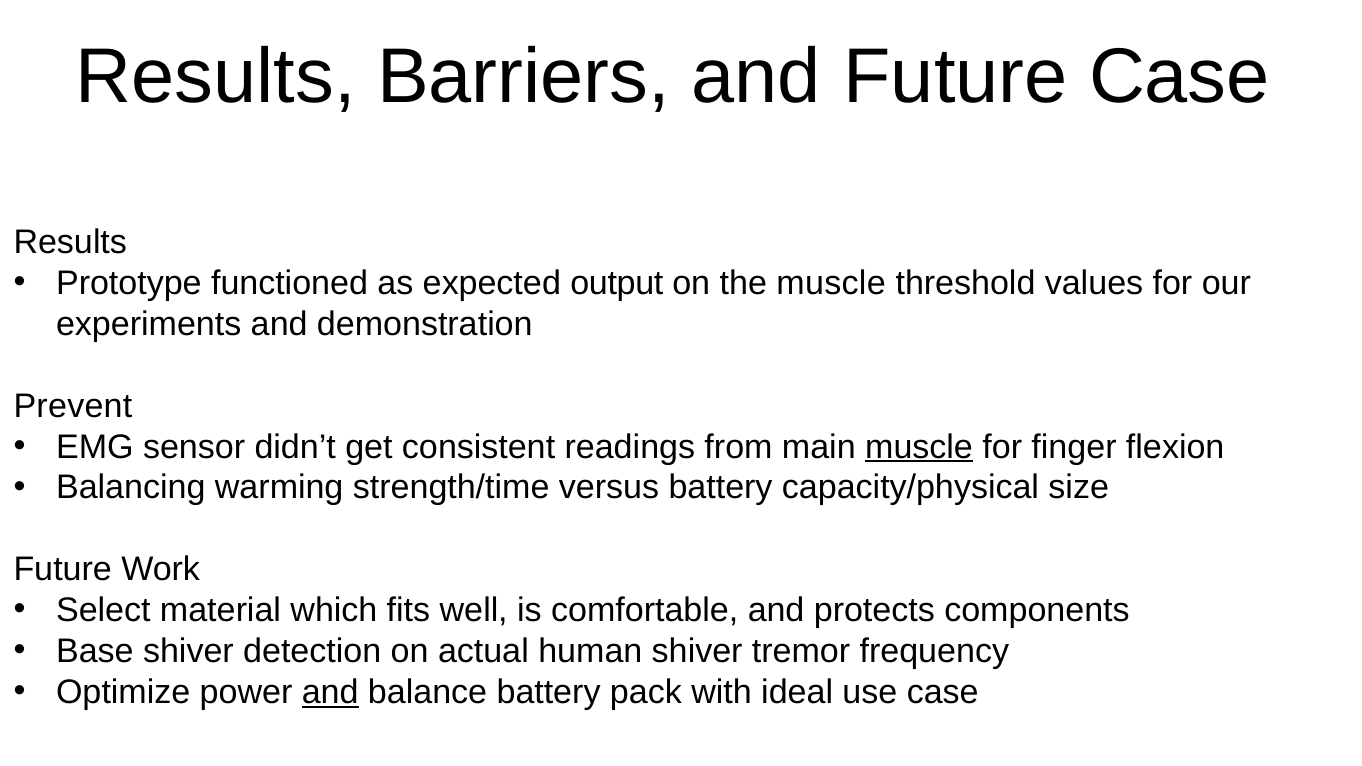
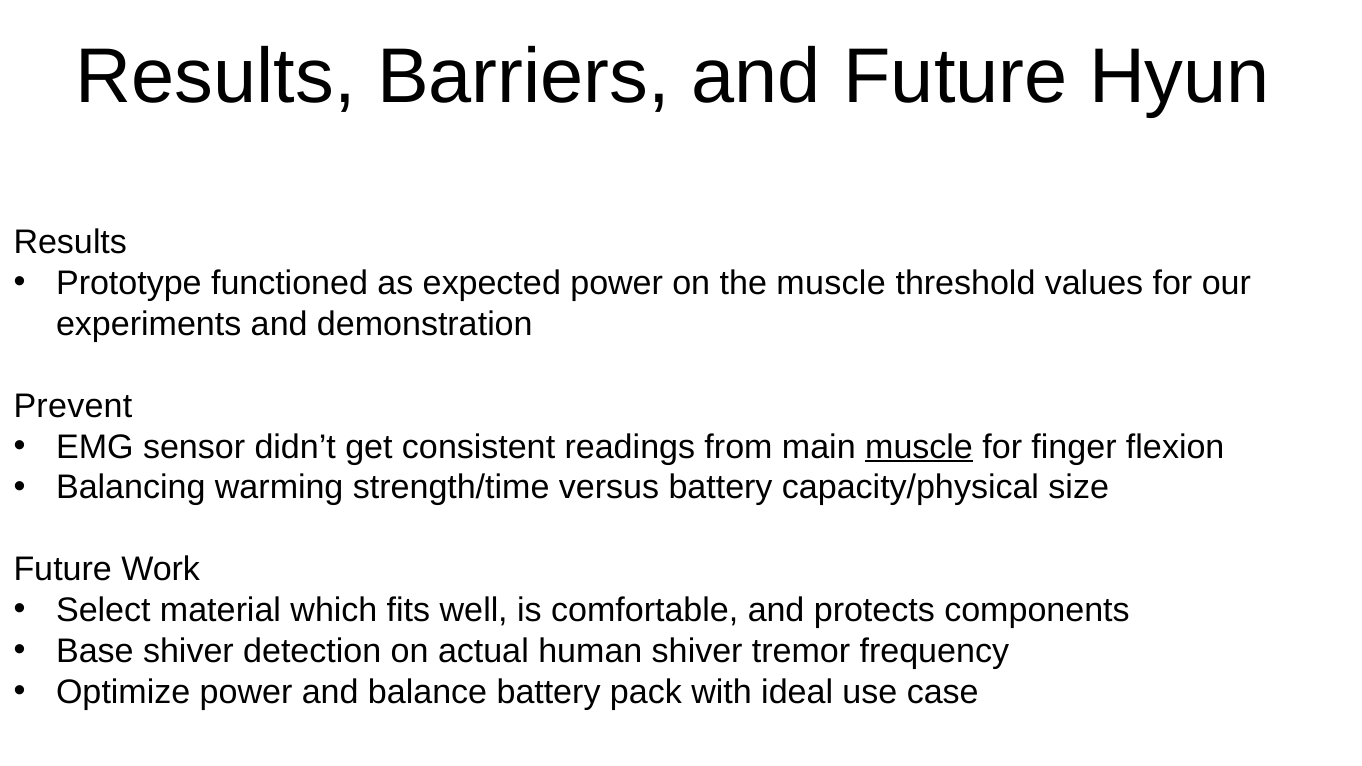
Future Case: Case -> Hyun (1179, 77)
expected output: output -> power (617, 283)
and underline: present -> none (330, 692)
